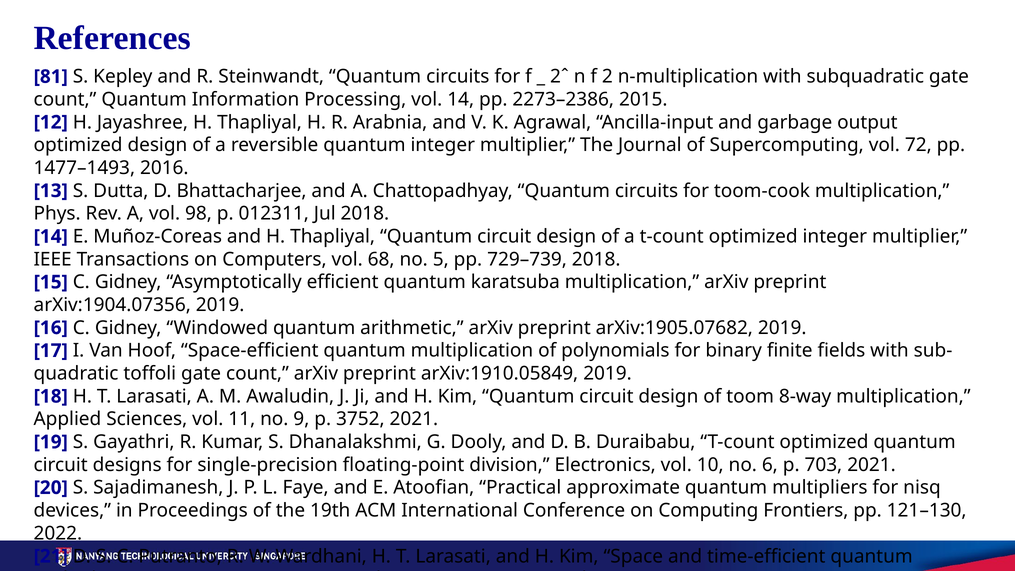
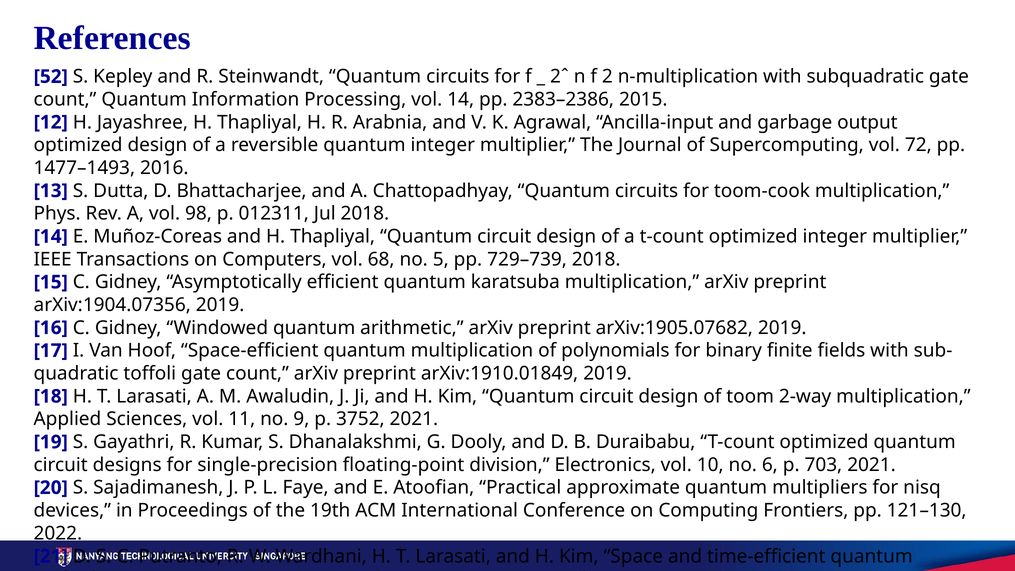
81: 81 -> 52 (51, 77)
2273–2386: 2273–2386 -> 2383–2386 (563, 99)
arXiv:1910.05849: arXiv:1910.05849 -> arXiv:1910.01849 (500, 373)
8-way: 8-way -> 2-way (805, 396)
